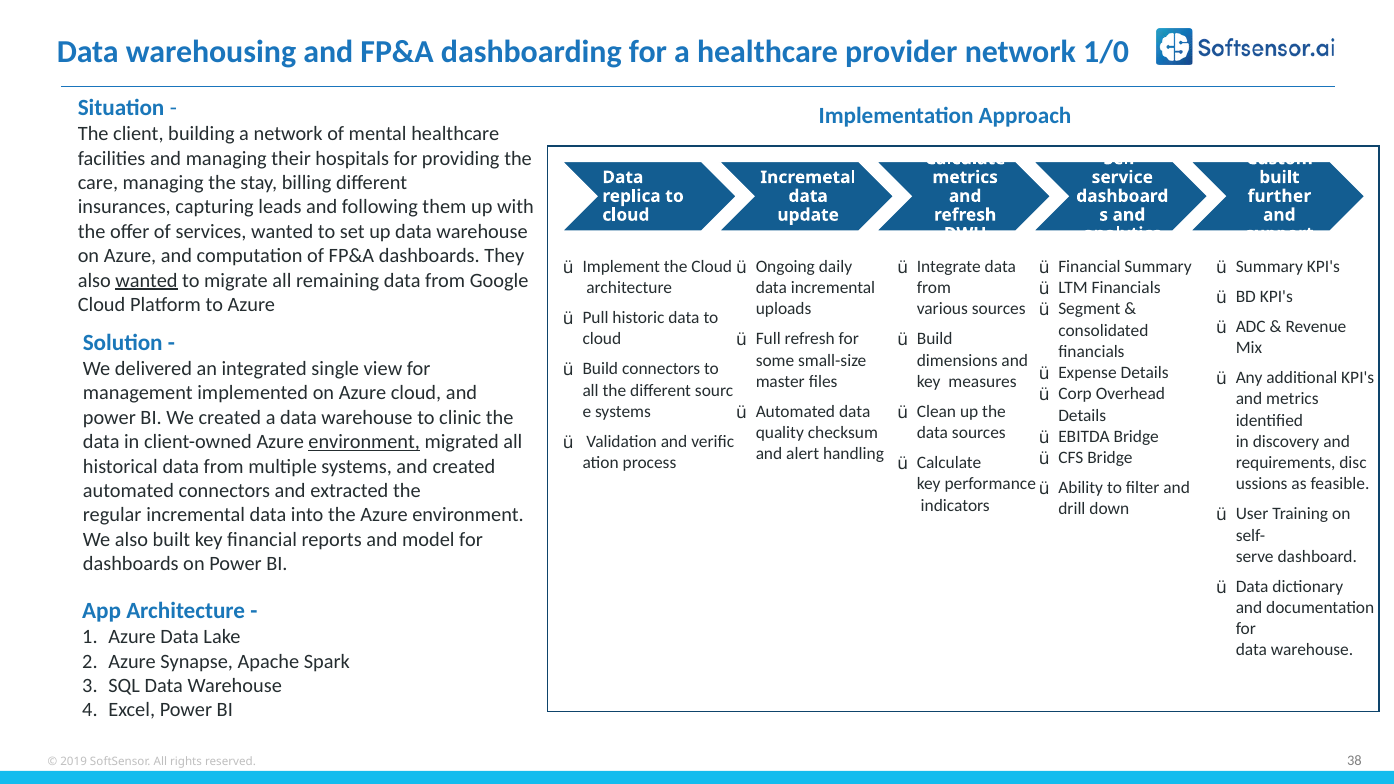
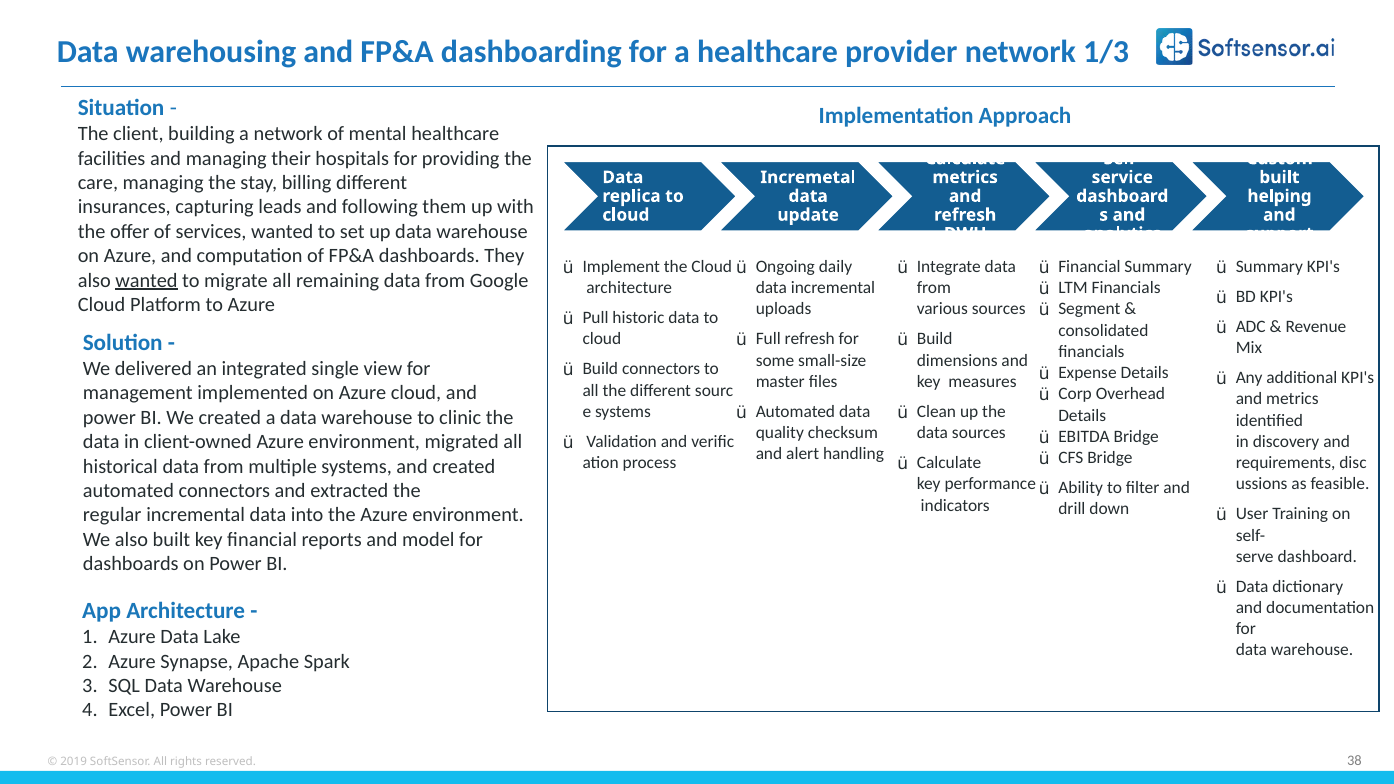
1/0: 1/0 -> 1/3 (1106, 52)
further: further -> helping (1279, 196)
environment underline: present -> none (364, 442)
